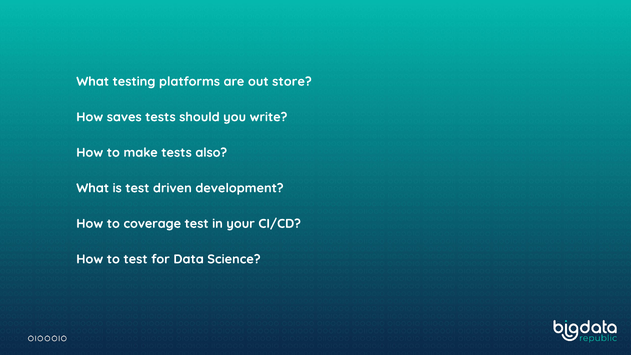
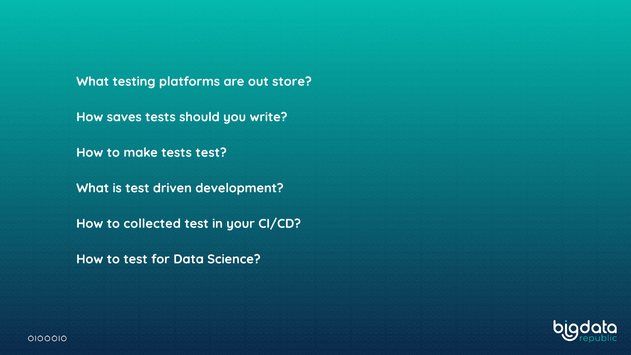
tests also: also -> test (211, 153)
coverage: coverage -> collected (152, 224)
